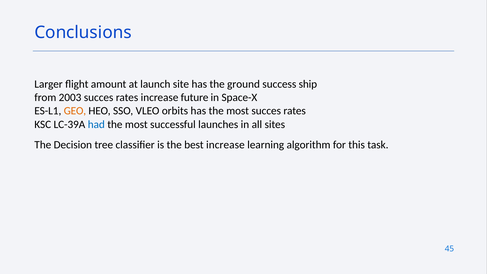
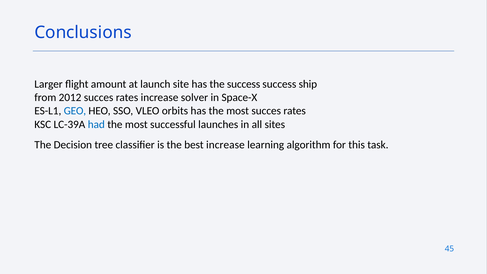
the ground: ground -> success (244, 84)
2003: 2003 -> 2012 (70, 98)
future: future -> solver (194, 98)
GEO colour: orange -> blue (75, 111)
